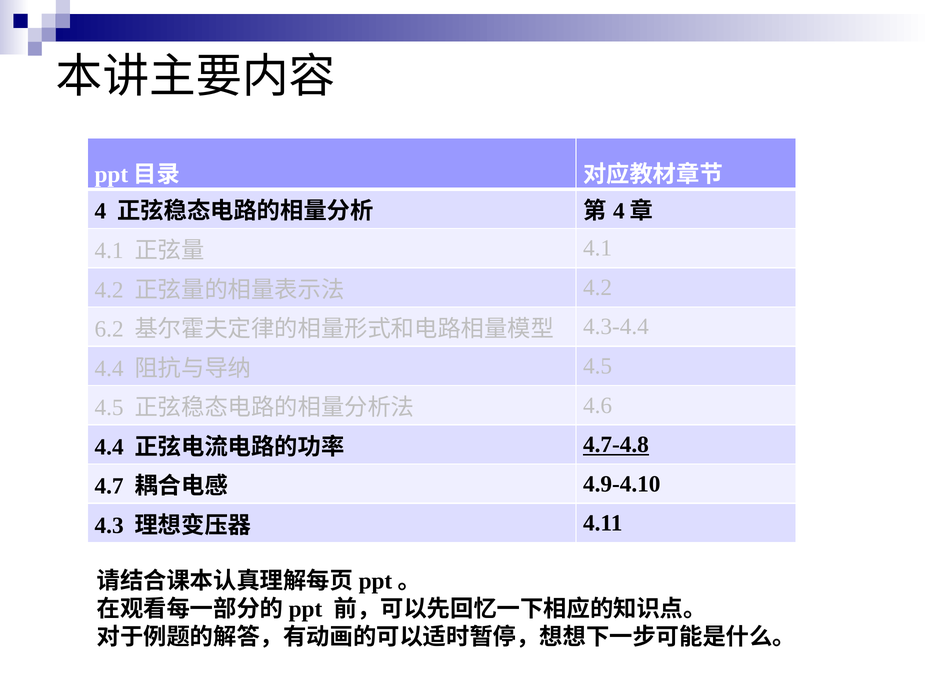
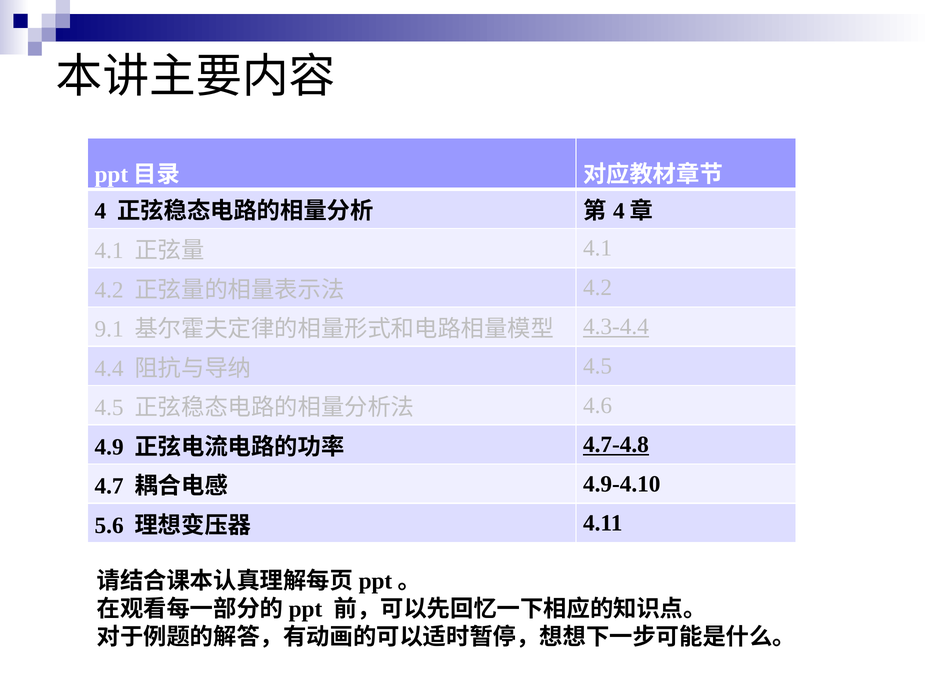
6.2: 6.2 -> 9.1 (109, 329)
4.3-4.4 underline: none -> present (616, 327)
4.4: 4.4 -> 4.9 (109, 447)
4.3: 4.3 -> 5.6 (109, 525)
